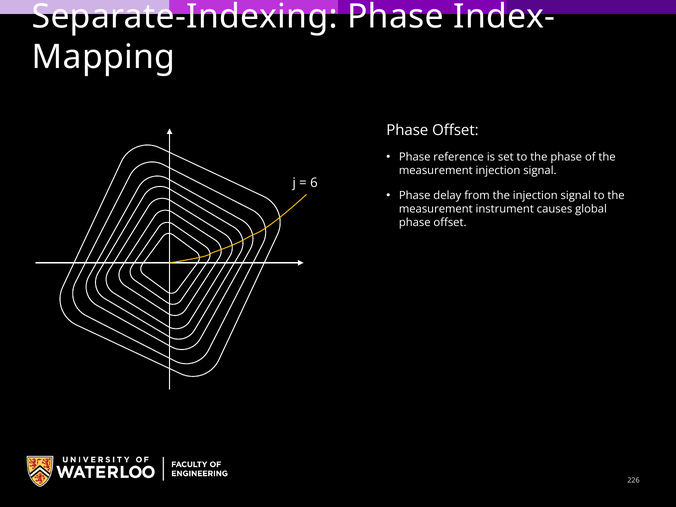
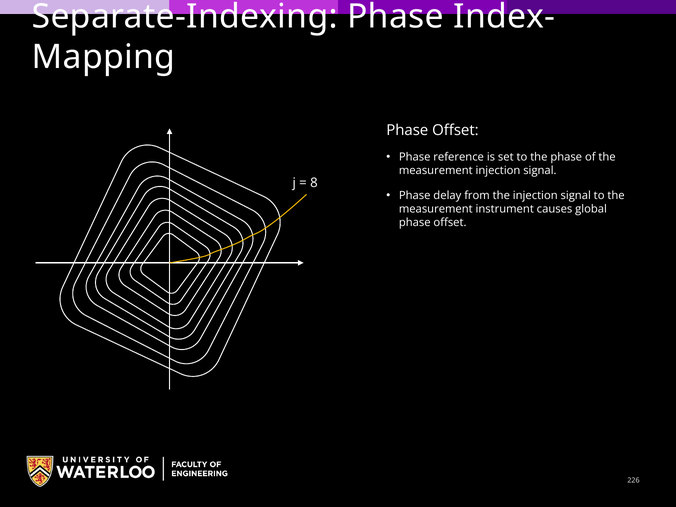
6: 6 -> 8 (314, 183)
